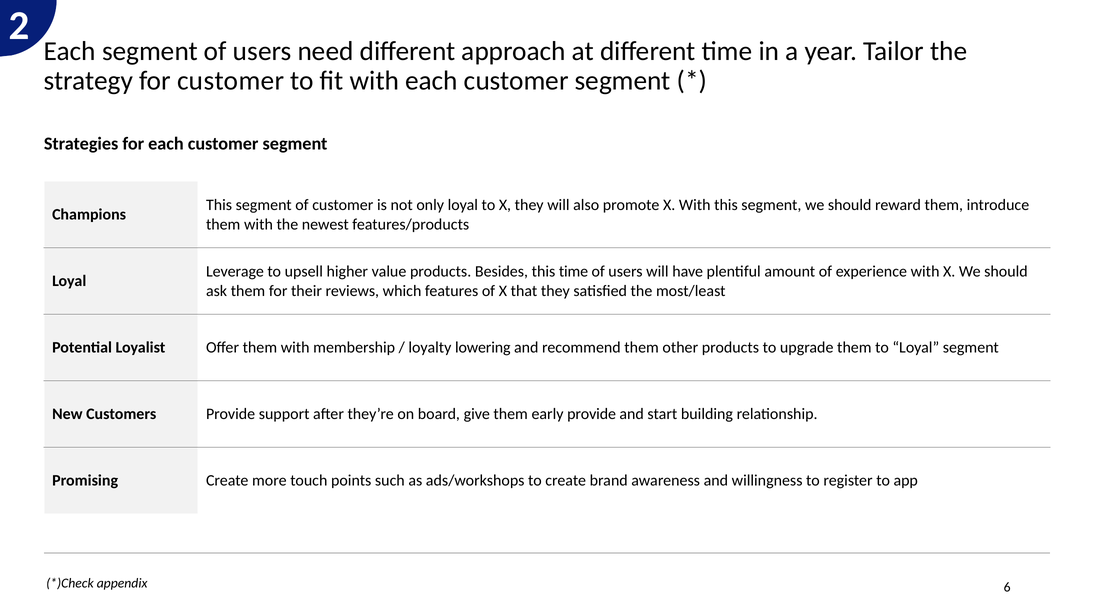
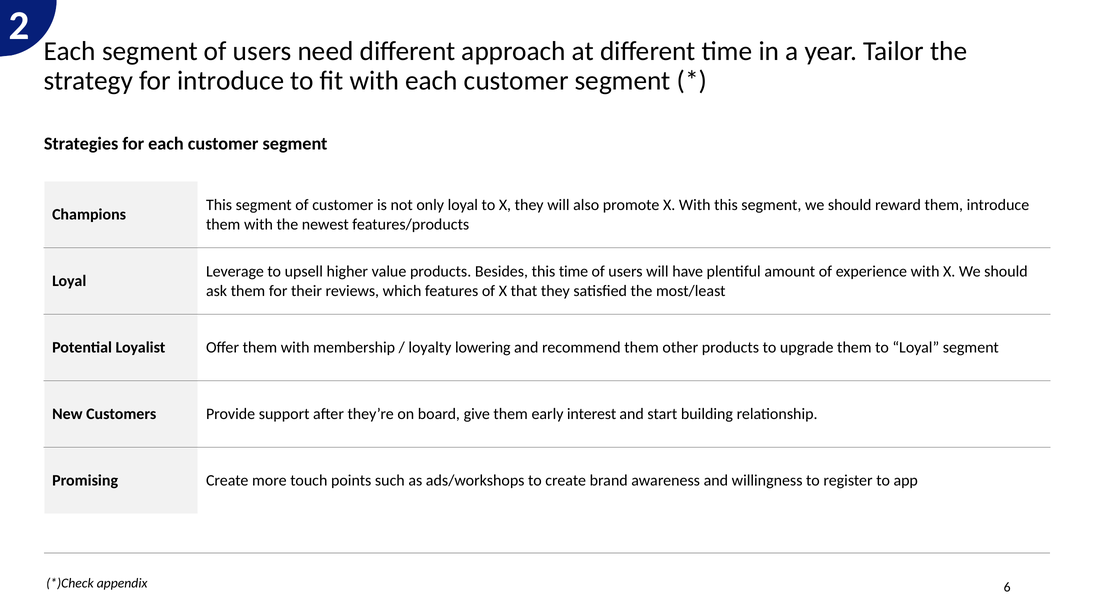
for customer: customer -> introduce (231, 81)
early provide: provide -> interest (592, 414)
